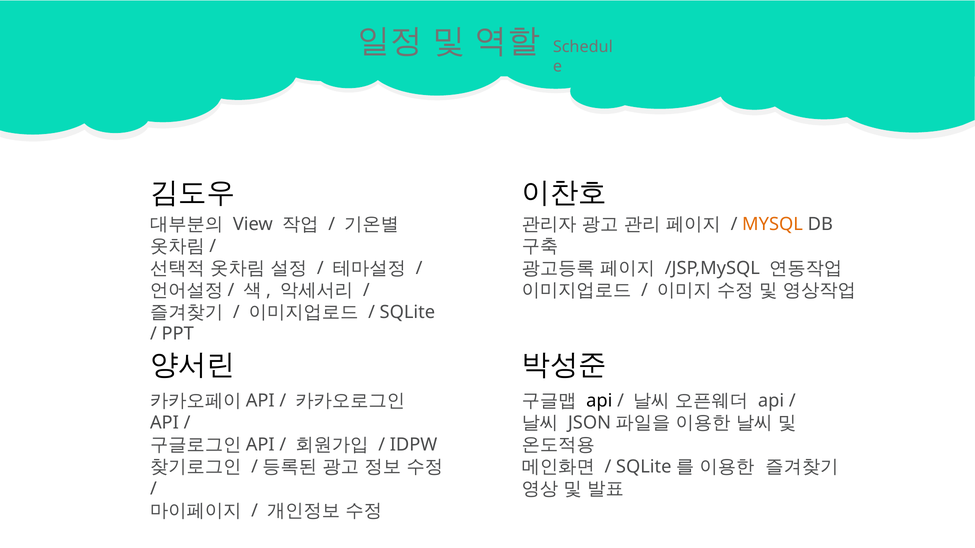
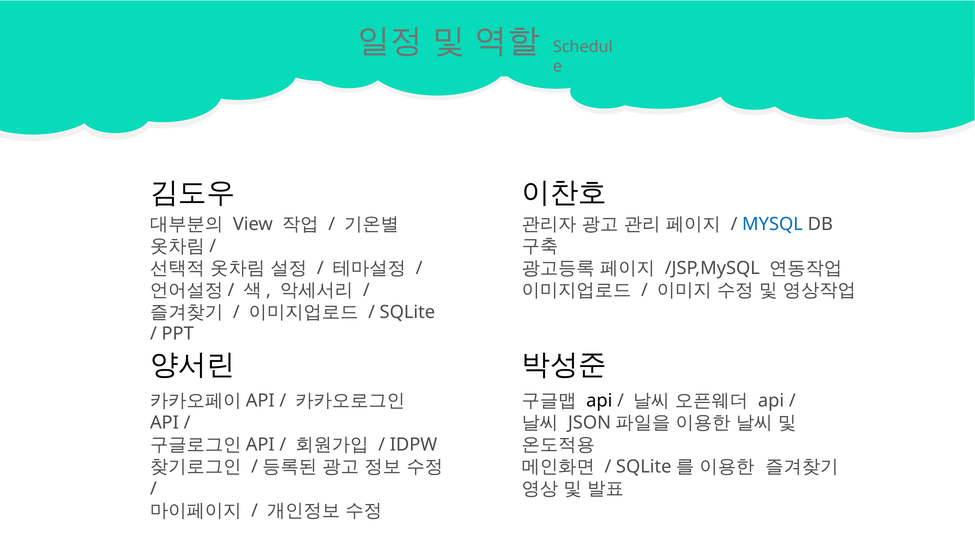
MYSQL colour: orange -> blue (773, 225)
